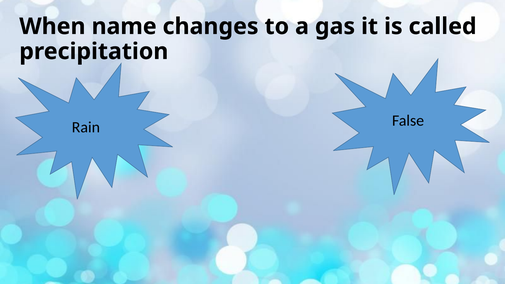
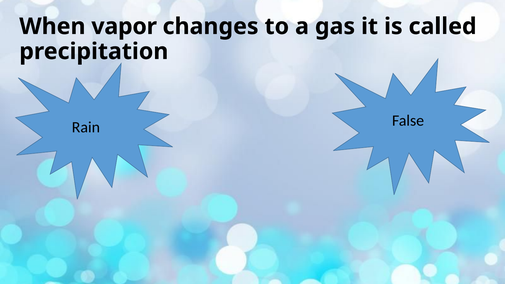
name: name -> vapor (124, 26)
